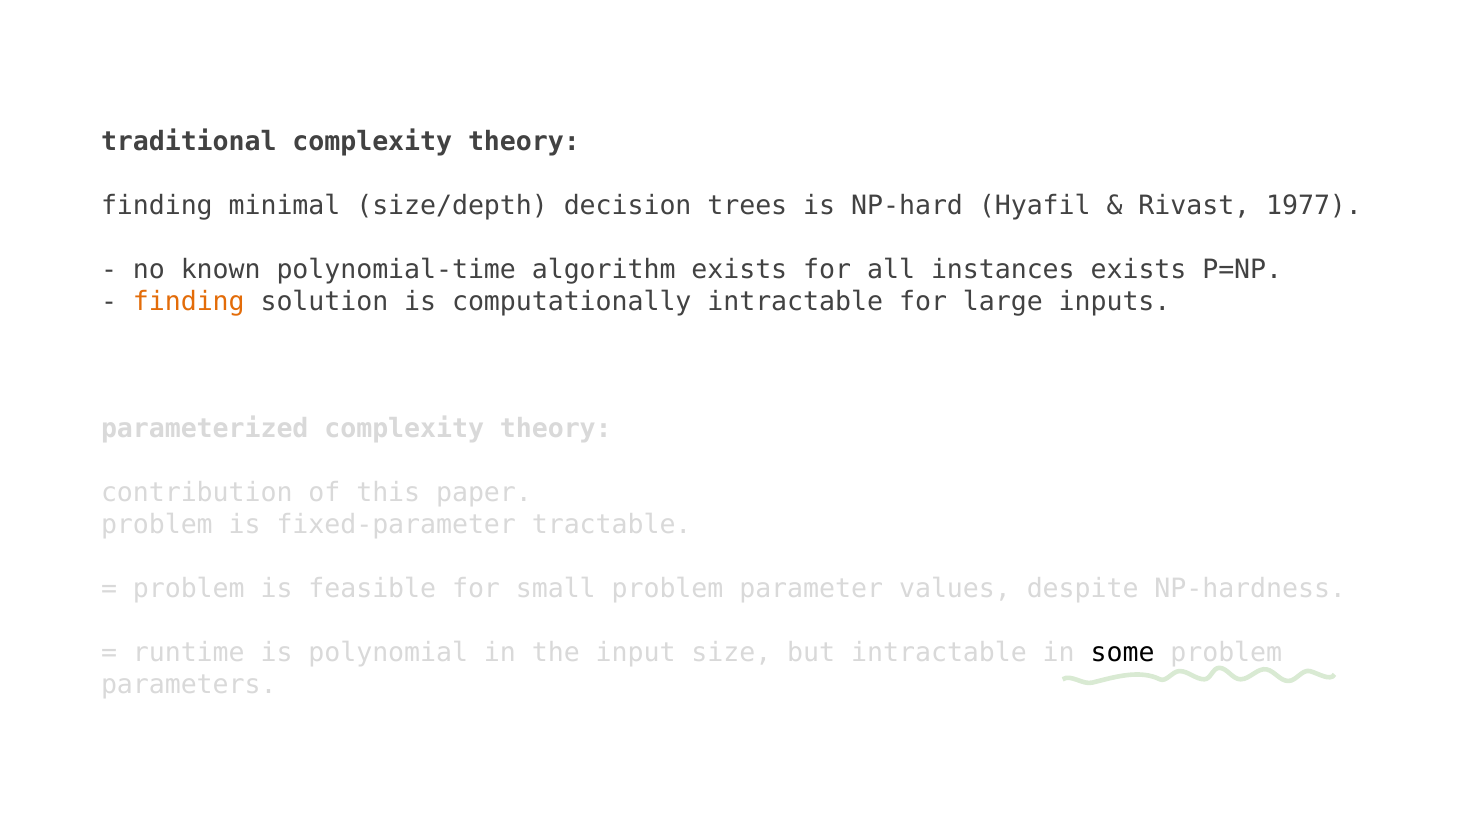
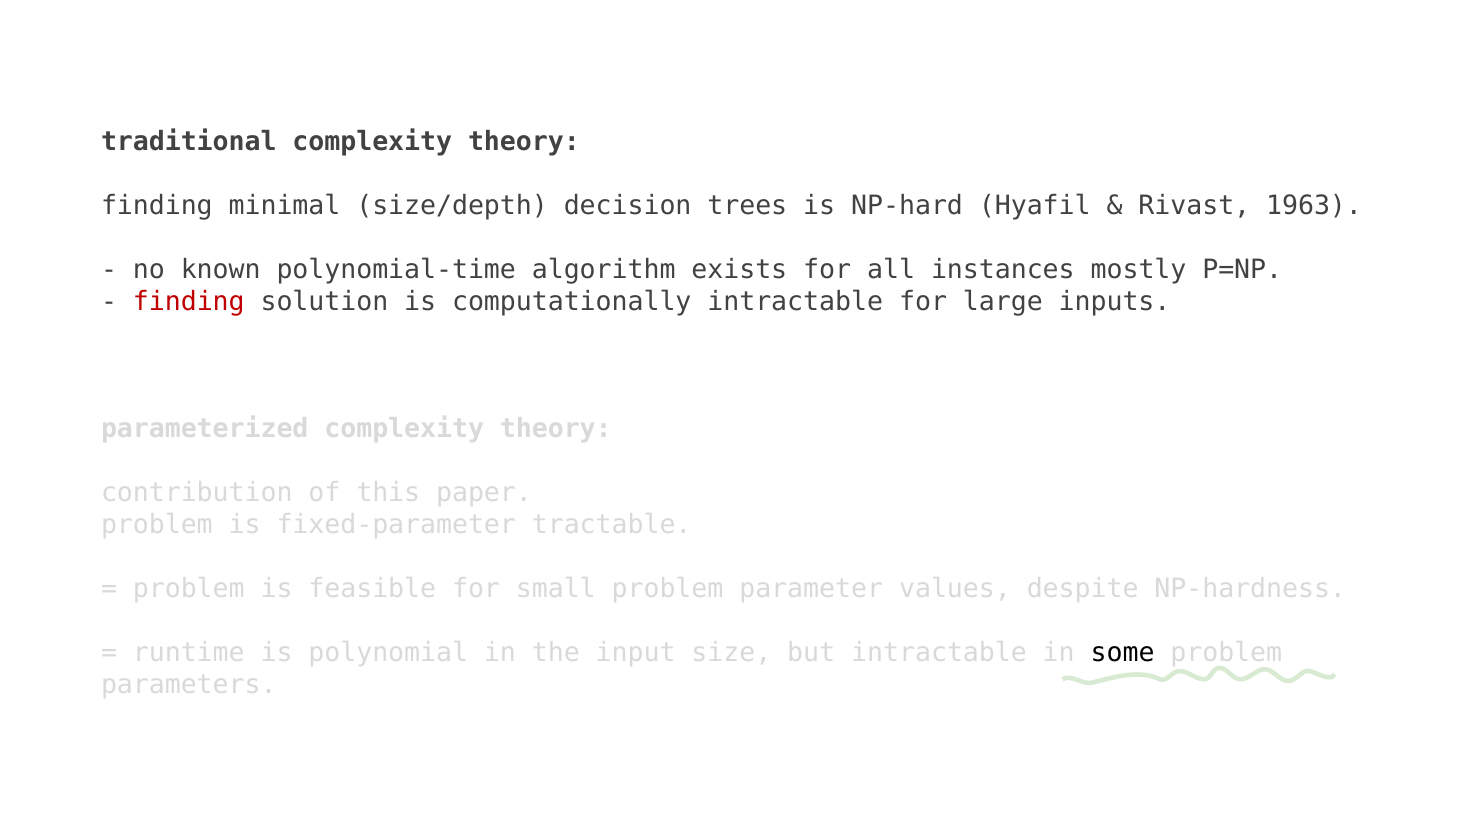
1977: 1977 -> 1963 (1314, 206)
instances exists: exists -> mostly (1139, 269)
finding colour: orange -> red (189, 301)
